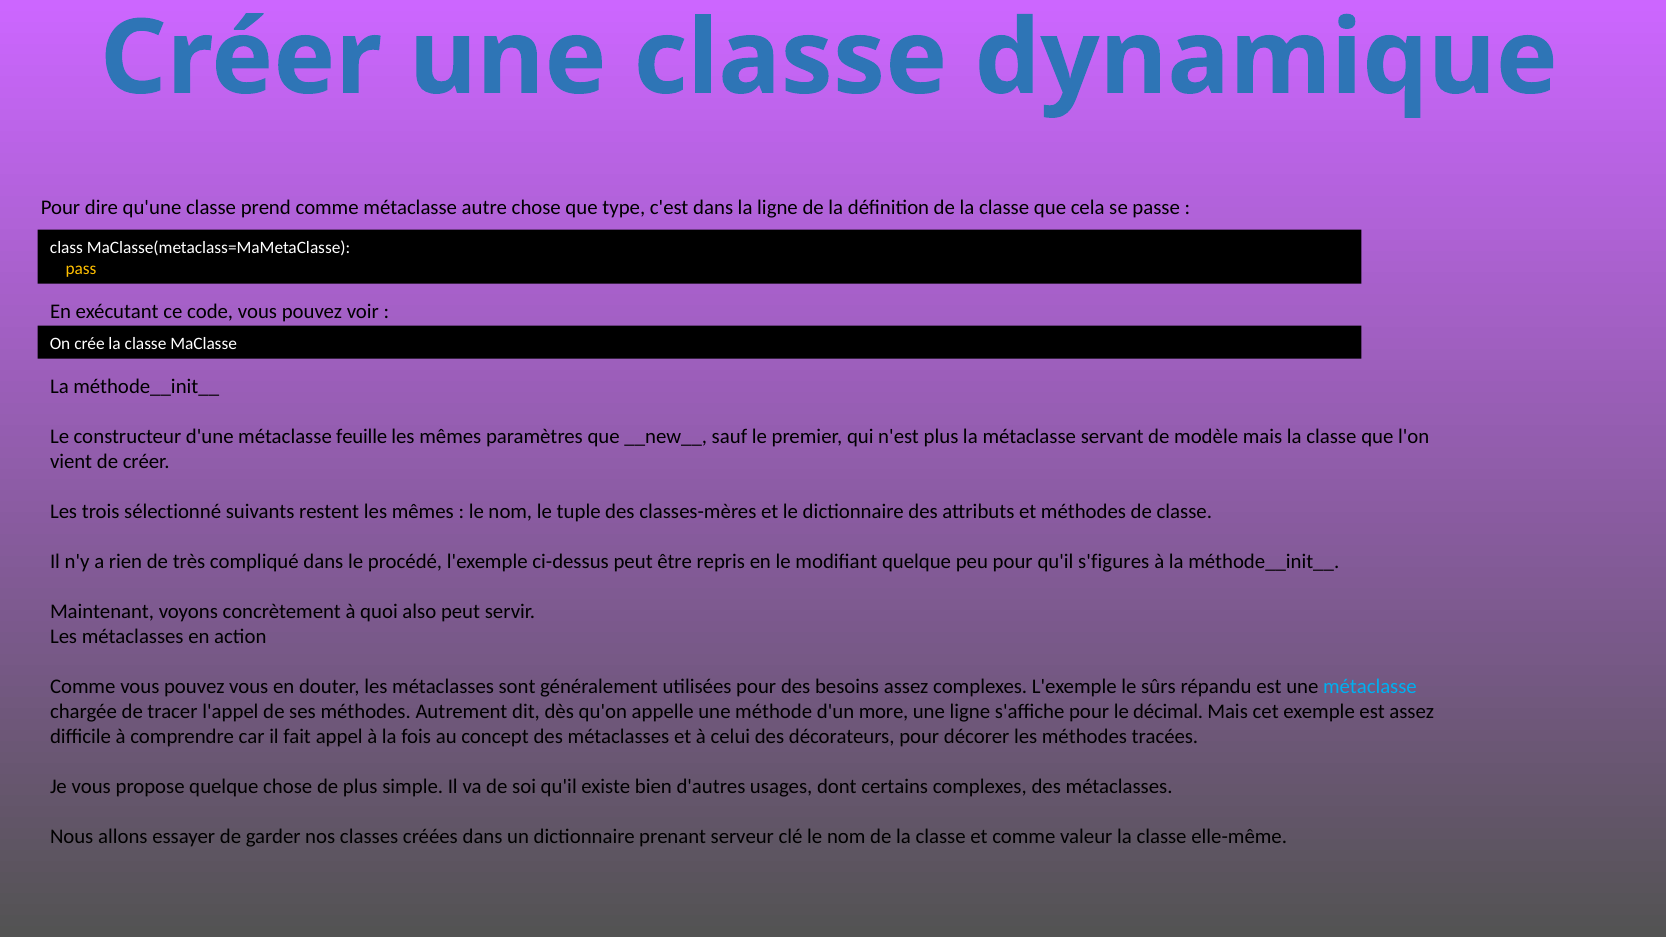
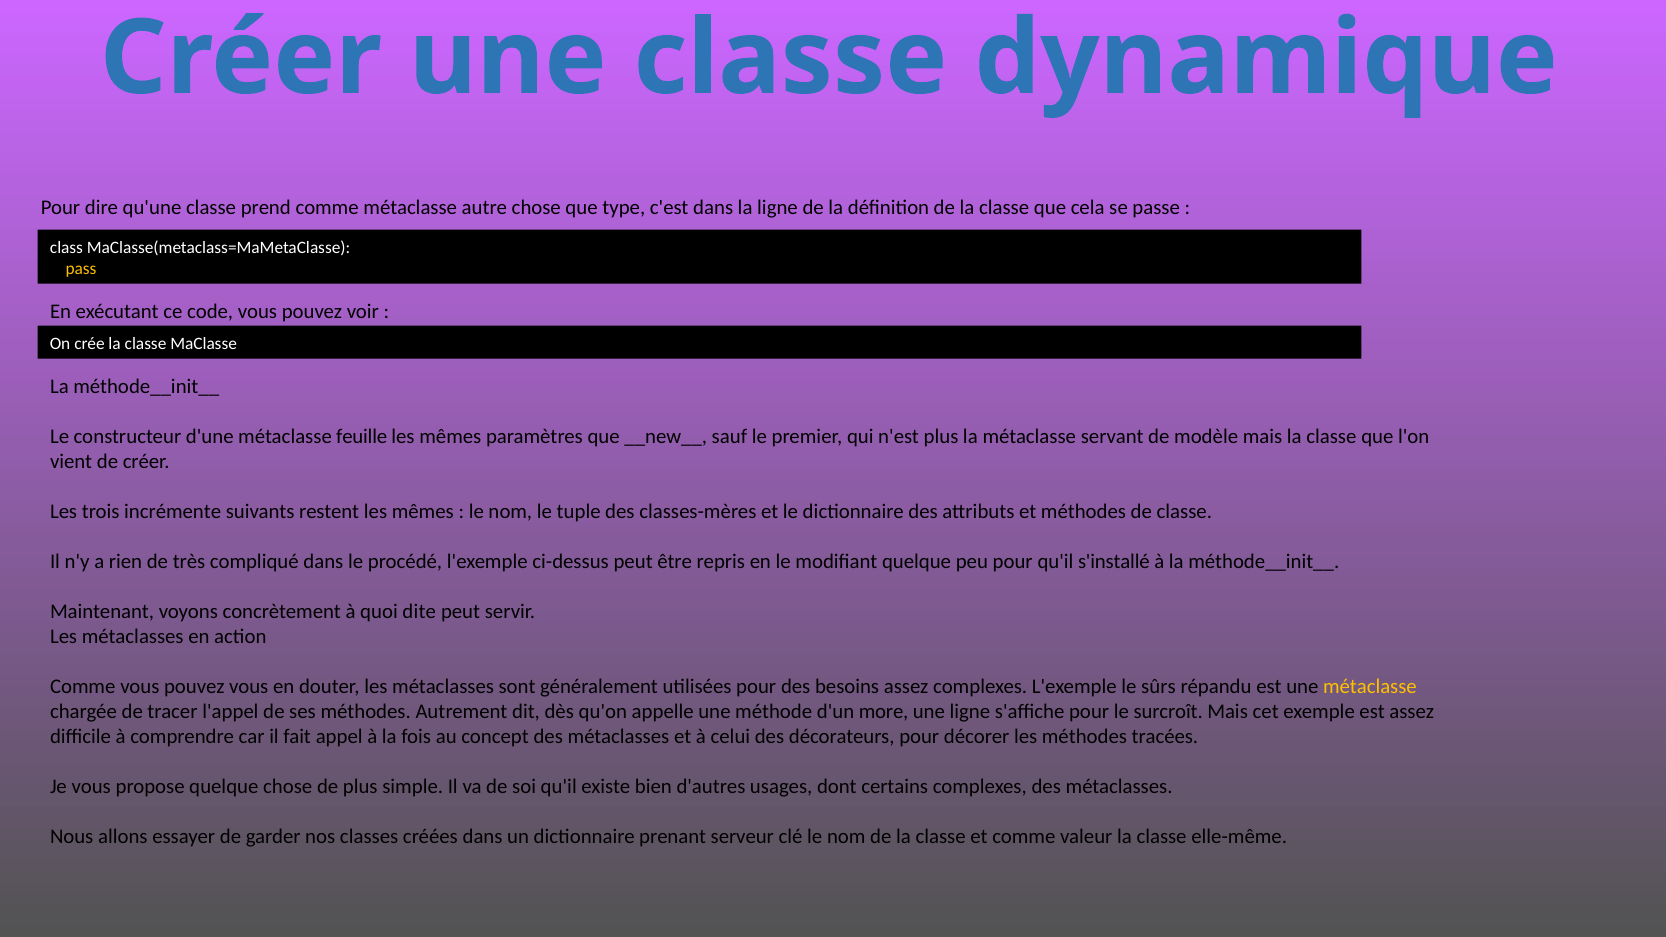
sélectionné: sélectionné -> incrémente (173, 511)
s'figures: s'figures -> s'installé (1114, 561)
also: also -> dite (419, 611)
métaclasse colour: light blue -> yellow (1370, 686)
décimal: décimal -> surcroît (1168, 711)
